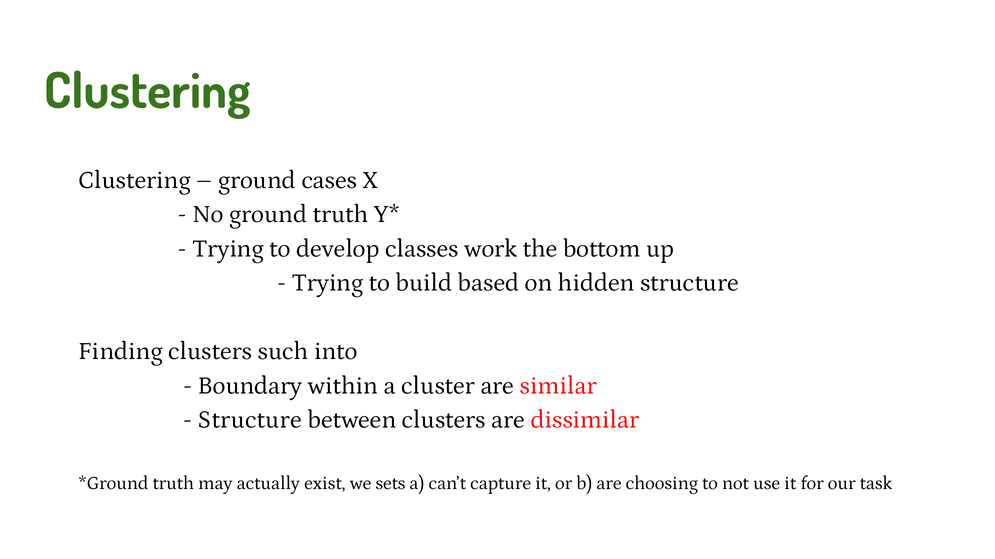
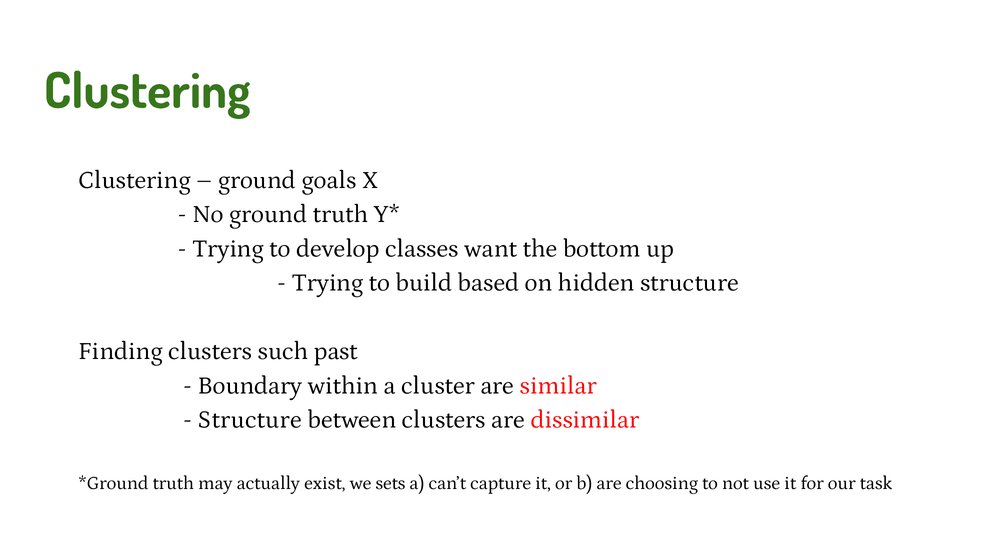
cases: cases -> goals (329, 180)
work: work -> want (491, 249)
into: into -> past (336, 352)
